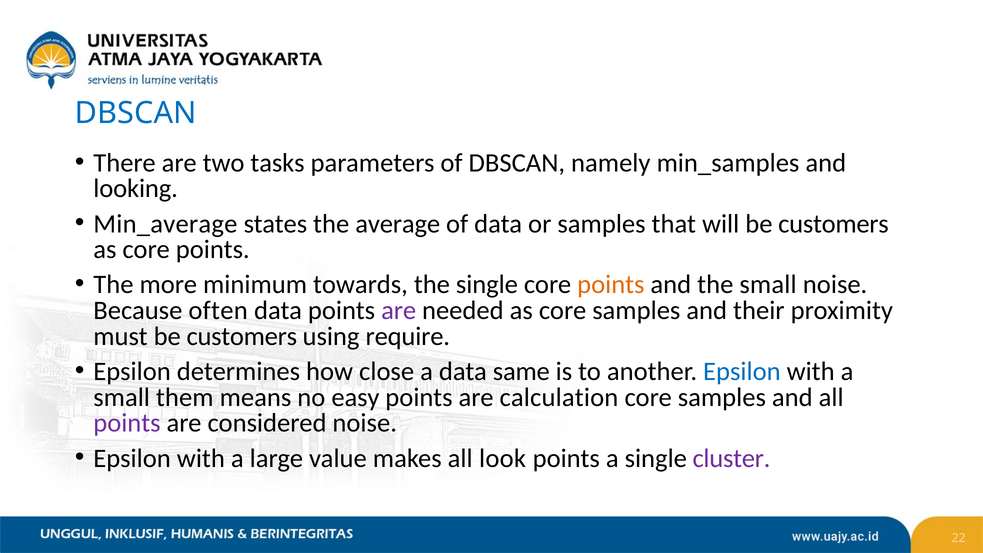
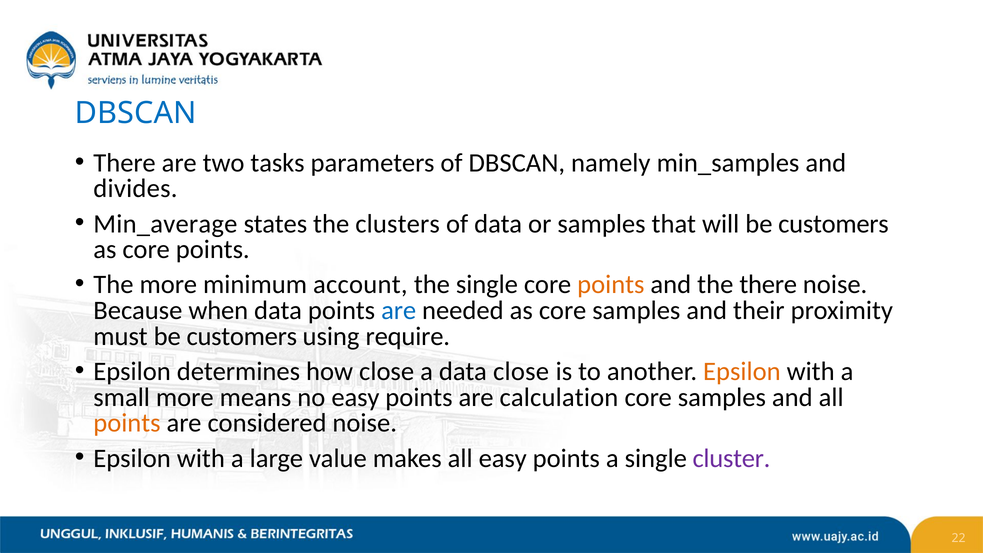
looking: looking -> divides (135, 189)
average: average -> clusters (398, 224)
towards: towards -> account (360, 285)
the small: small -> there (768, 285)
often: often -> when (218, 310)
are colour: purple -> blue (399, 310)
data same: same -> close (521, 371)
Epsilon colour: blue -> orange (742, 371)
small them: them -> more (185, 397)
points colour: purple -> orange (127, 423)
all look: look -> easy (503, 458)
